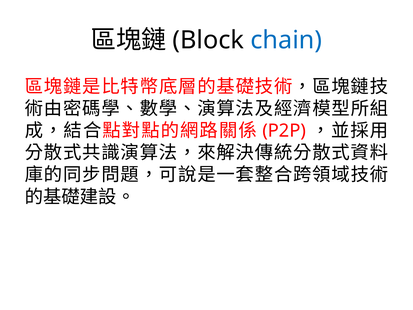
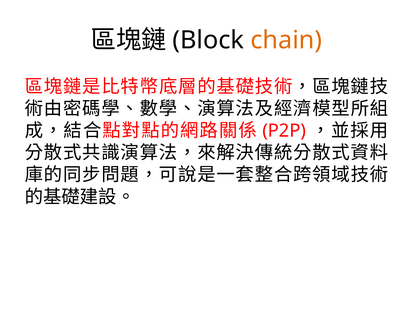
chain colour: blue -> orange (286, 40)
